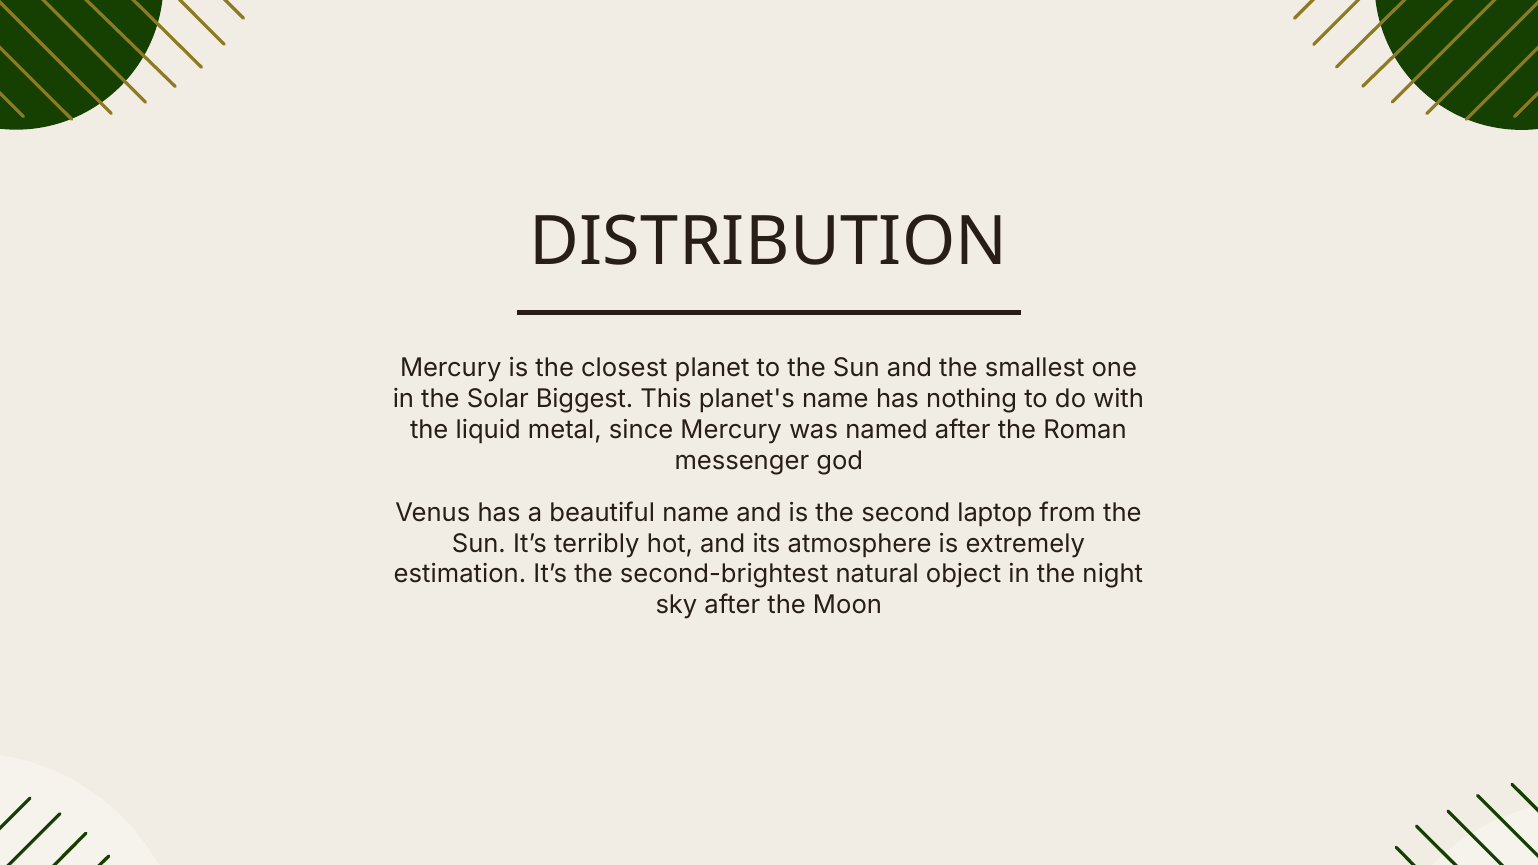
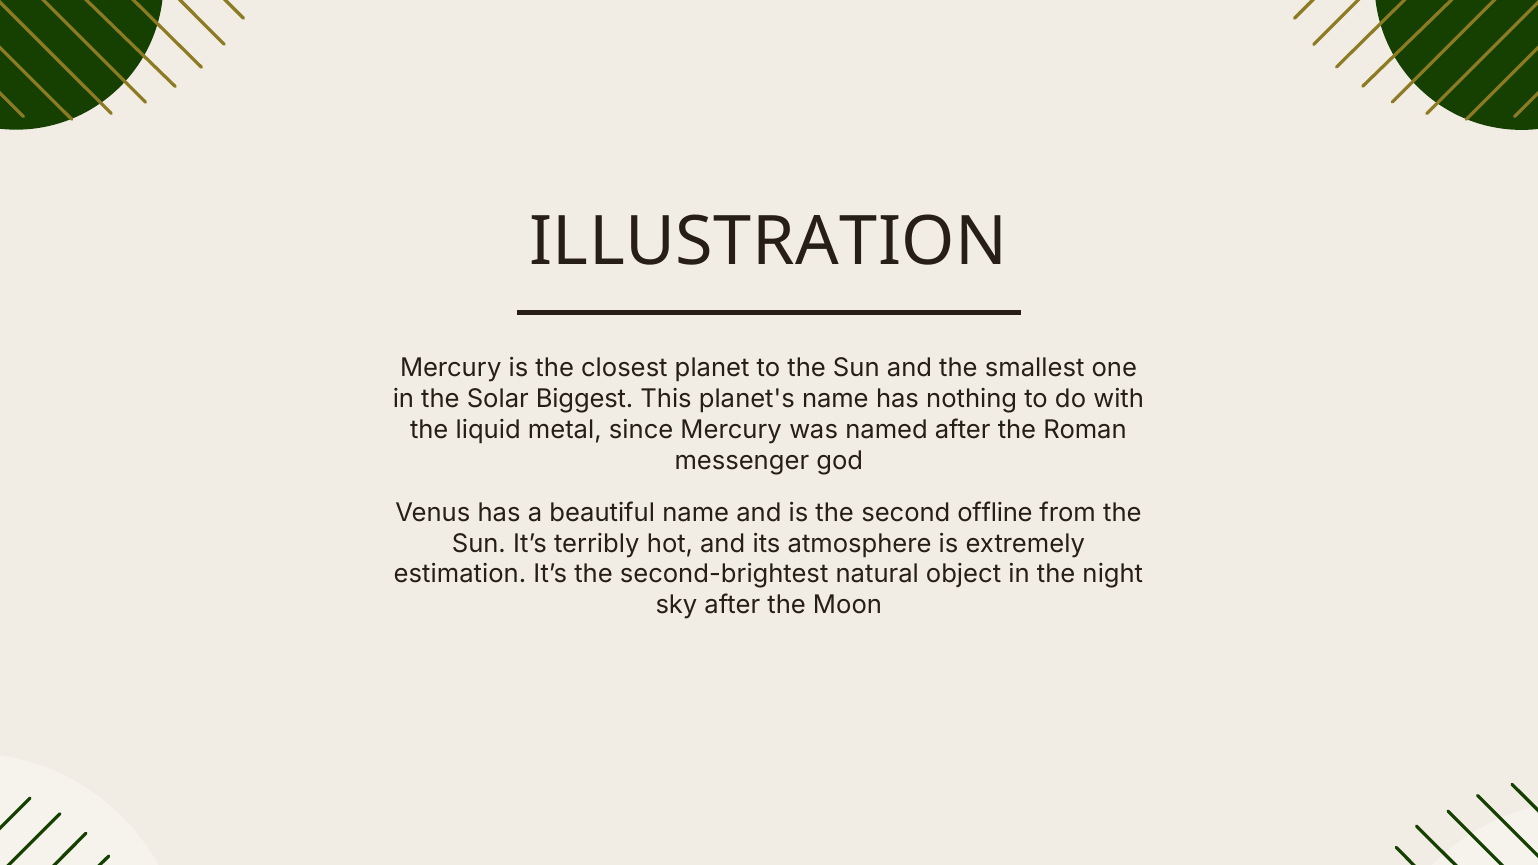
DISTRIBUTION: DISTRIBUTION -> ILLUSTRATION (768, 242)
laptop: laptop -> offline (995, 513)
